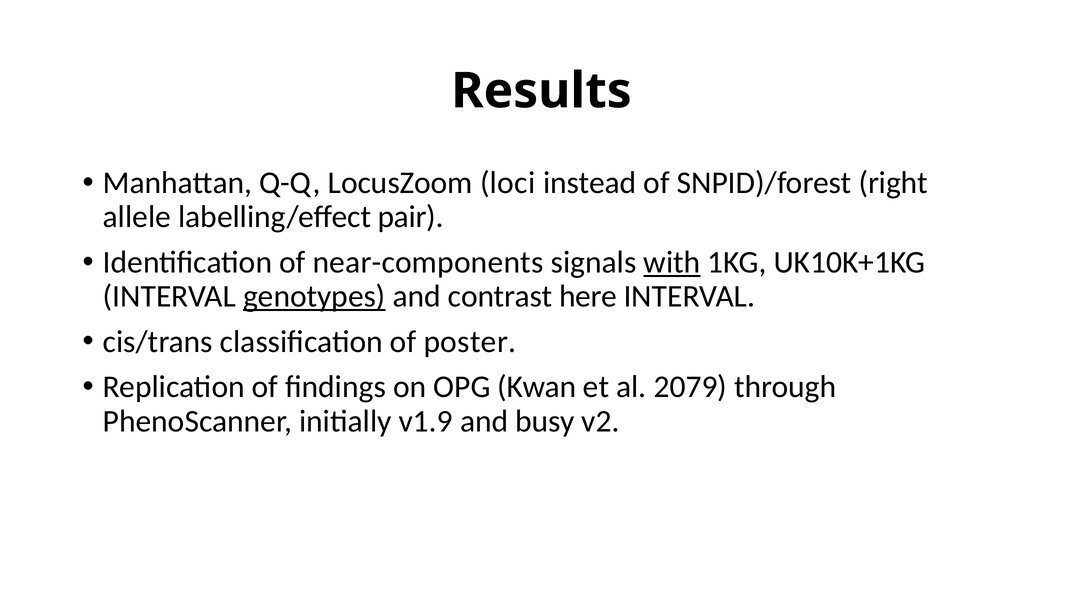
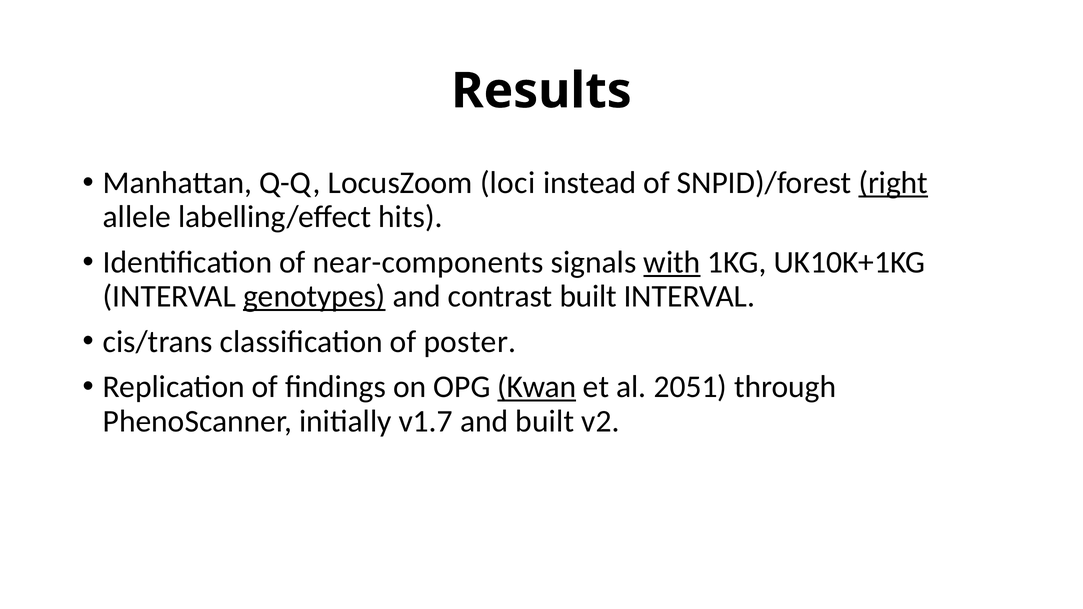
right underline: none -> present (893, 183)
pair: pair -> hits (410, 217)
contrast here: here -> built (588, 296)
Kwan underline: none -> present (537, 387)
2079: 2079 -> 2051 (690, 387)
v1.9: v1.9 -> v1.7 (426, 421)
and busy: busy -> built (545, 421)
